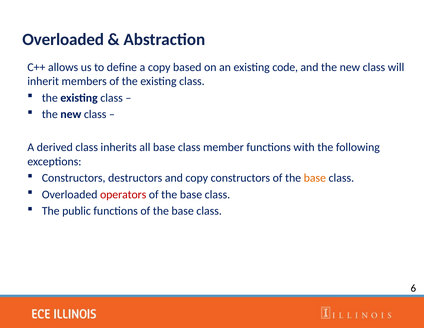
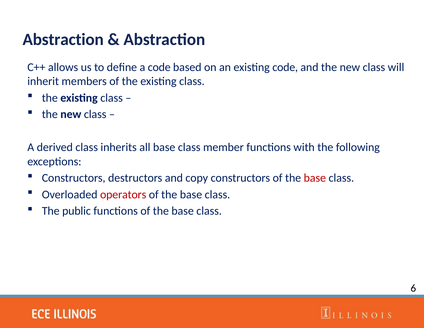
Overloaded: Overloaded -> Abstraction (63, 39)
a copy: copy -> code (159, 67)
base colour: orange -> red (315, 178)
